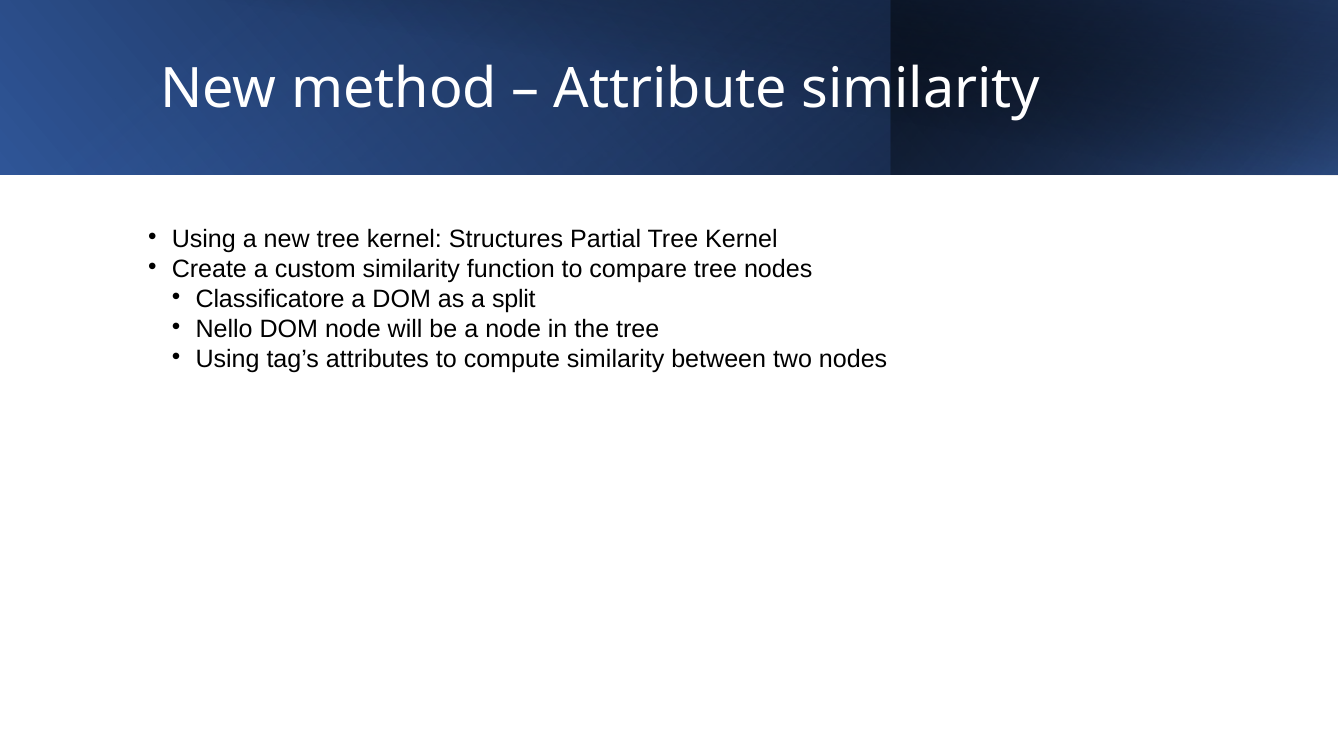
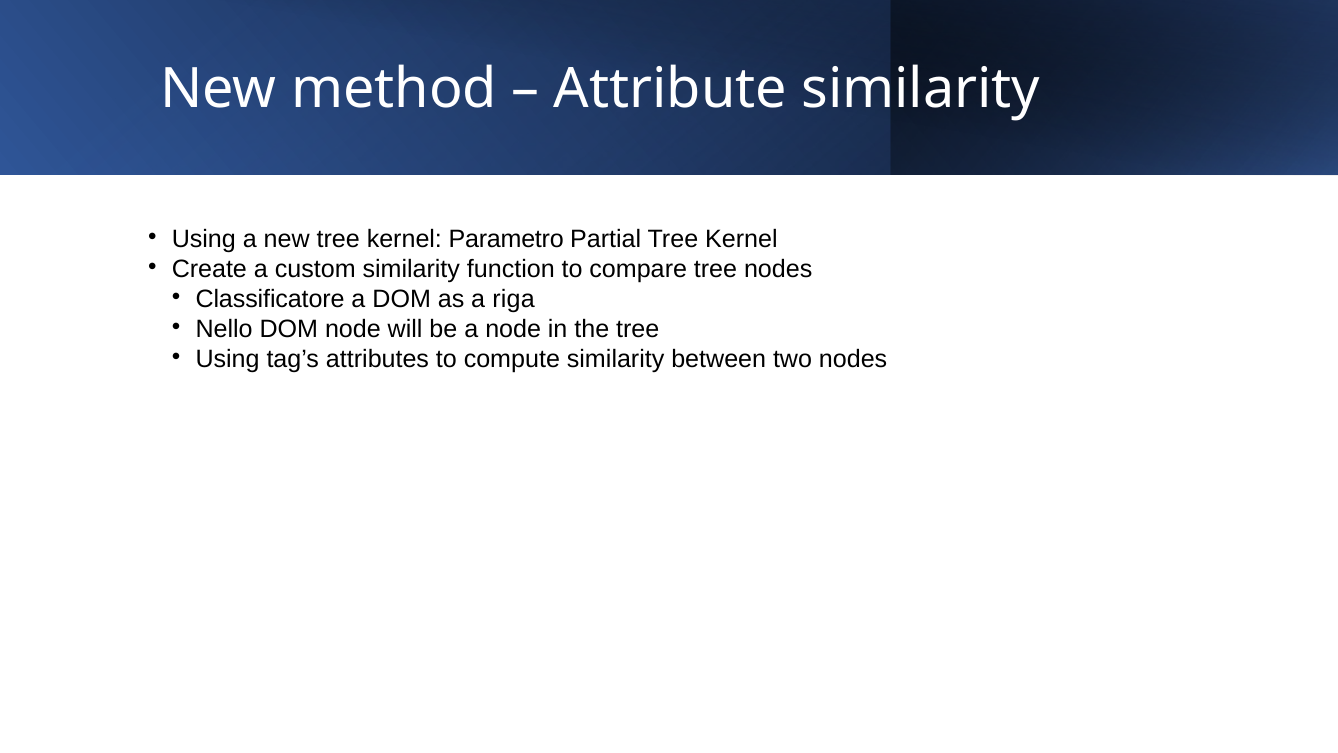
Structures: Structures -> Parametro (506, 239)
split: split -> riga (514, 299)
